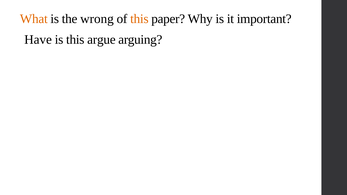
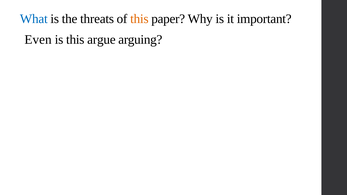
What colour: orange -> blue (34, 19)
wrong: wrong -> threats (97, 19)
Have: Have -> Even (38, 40)
